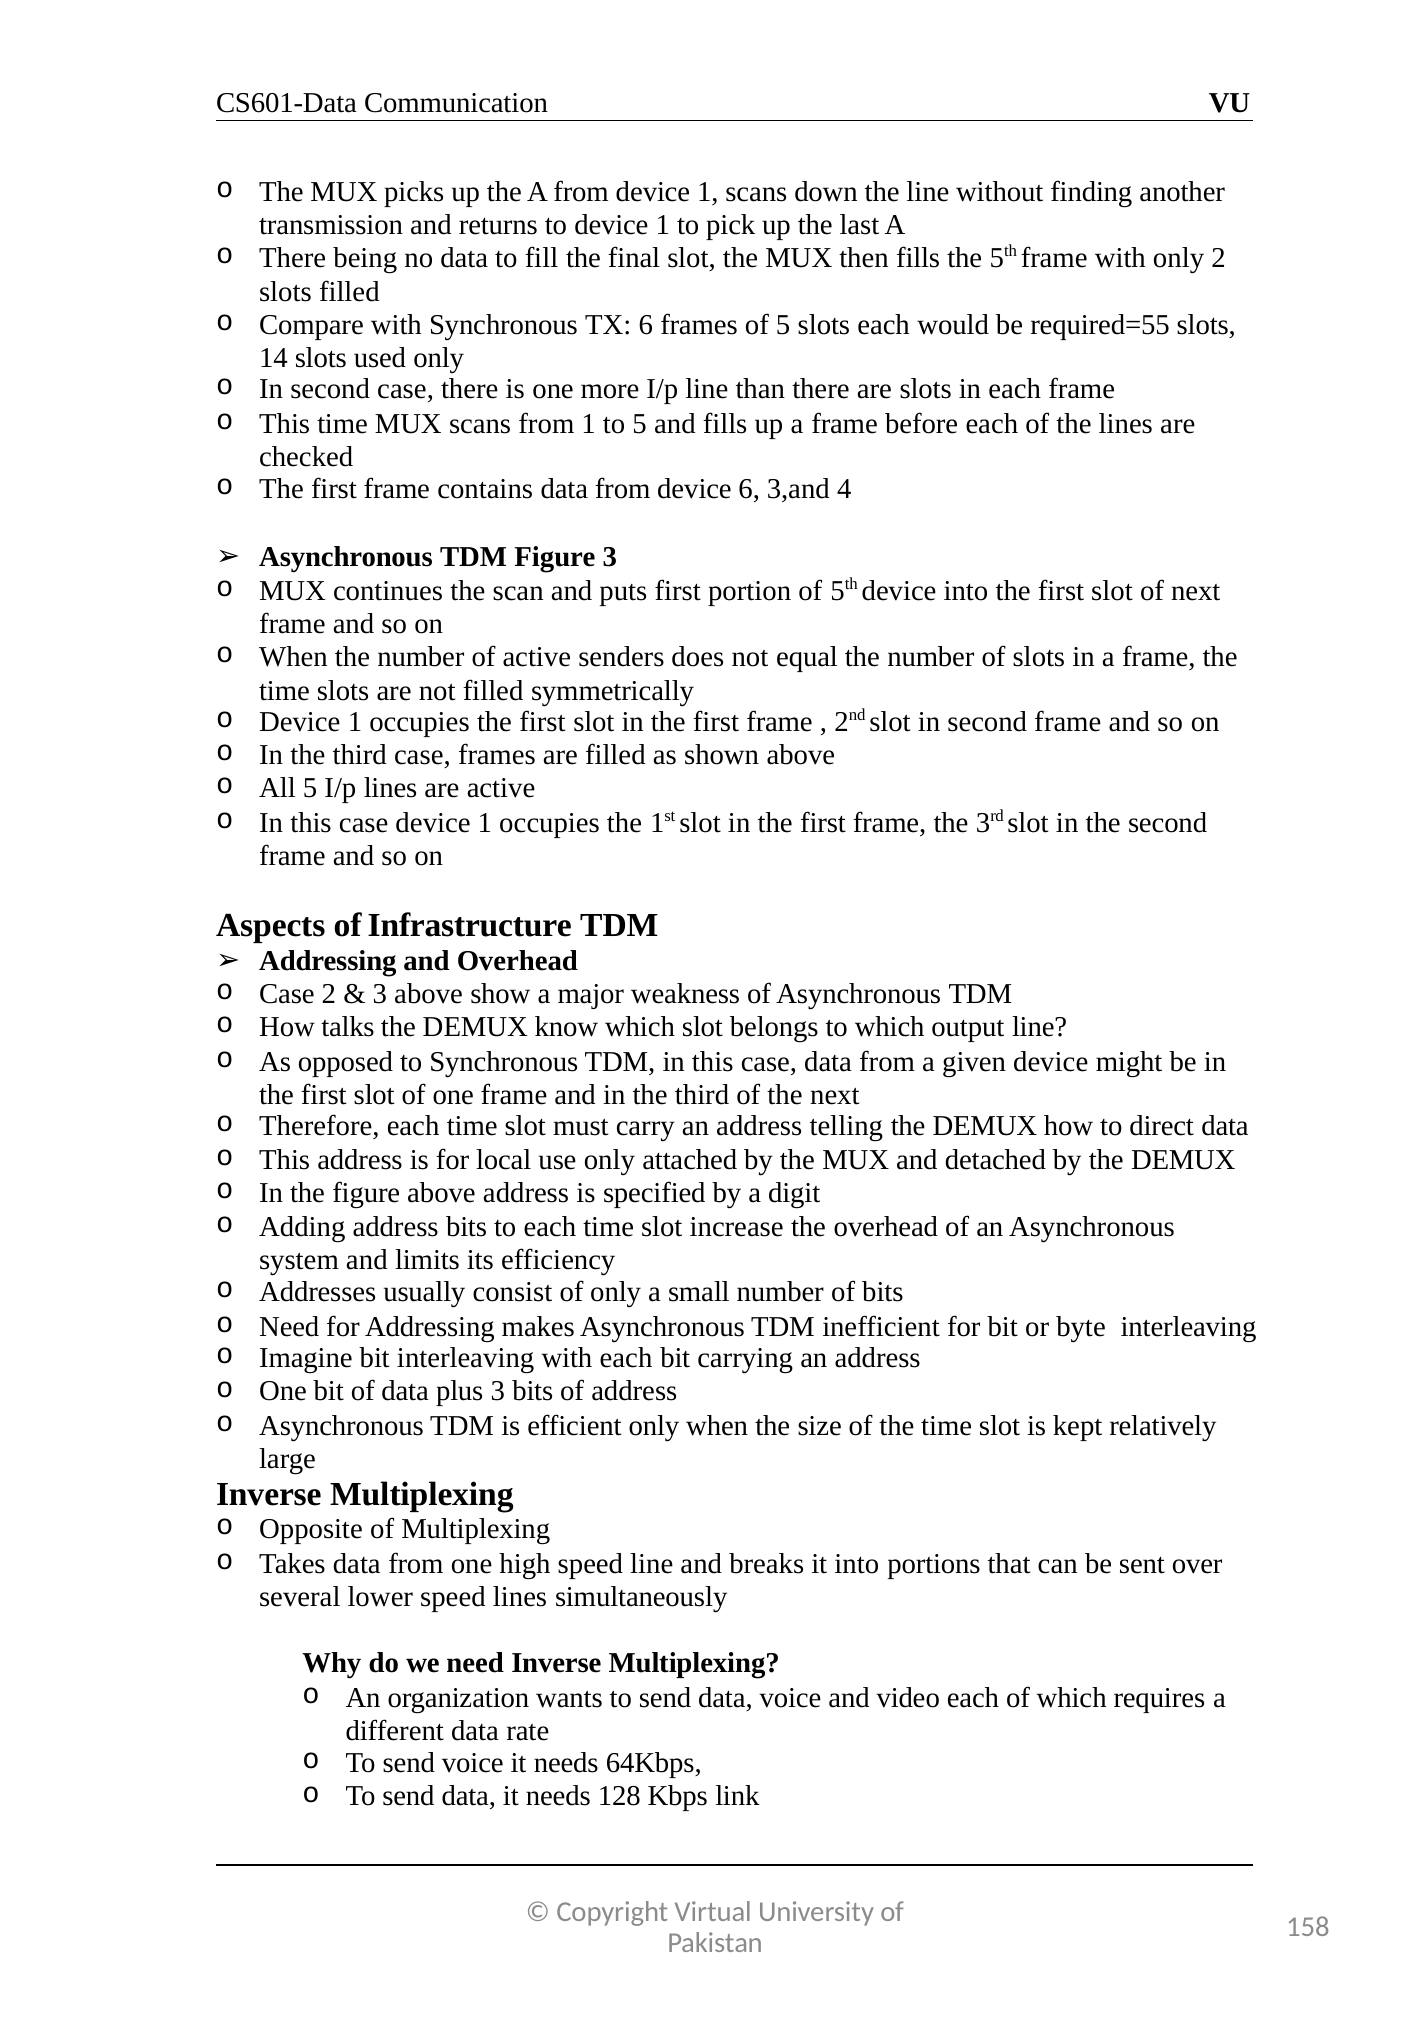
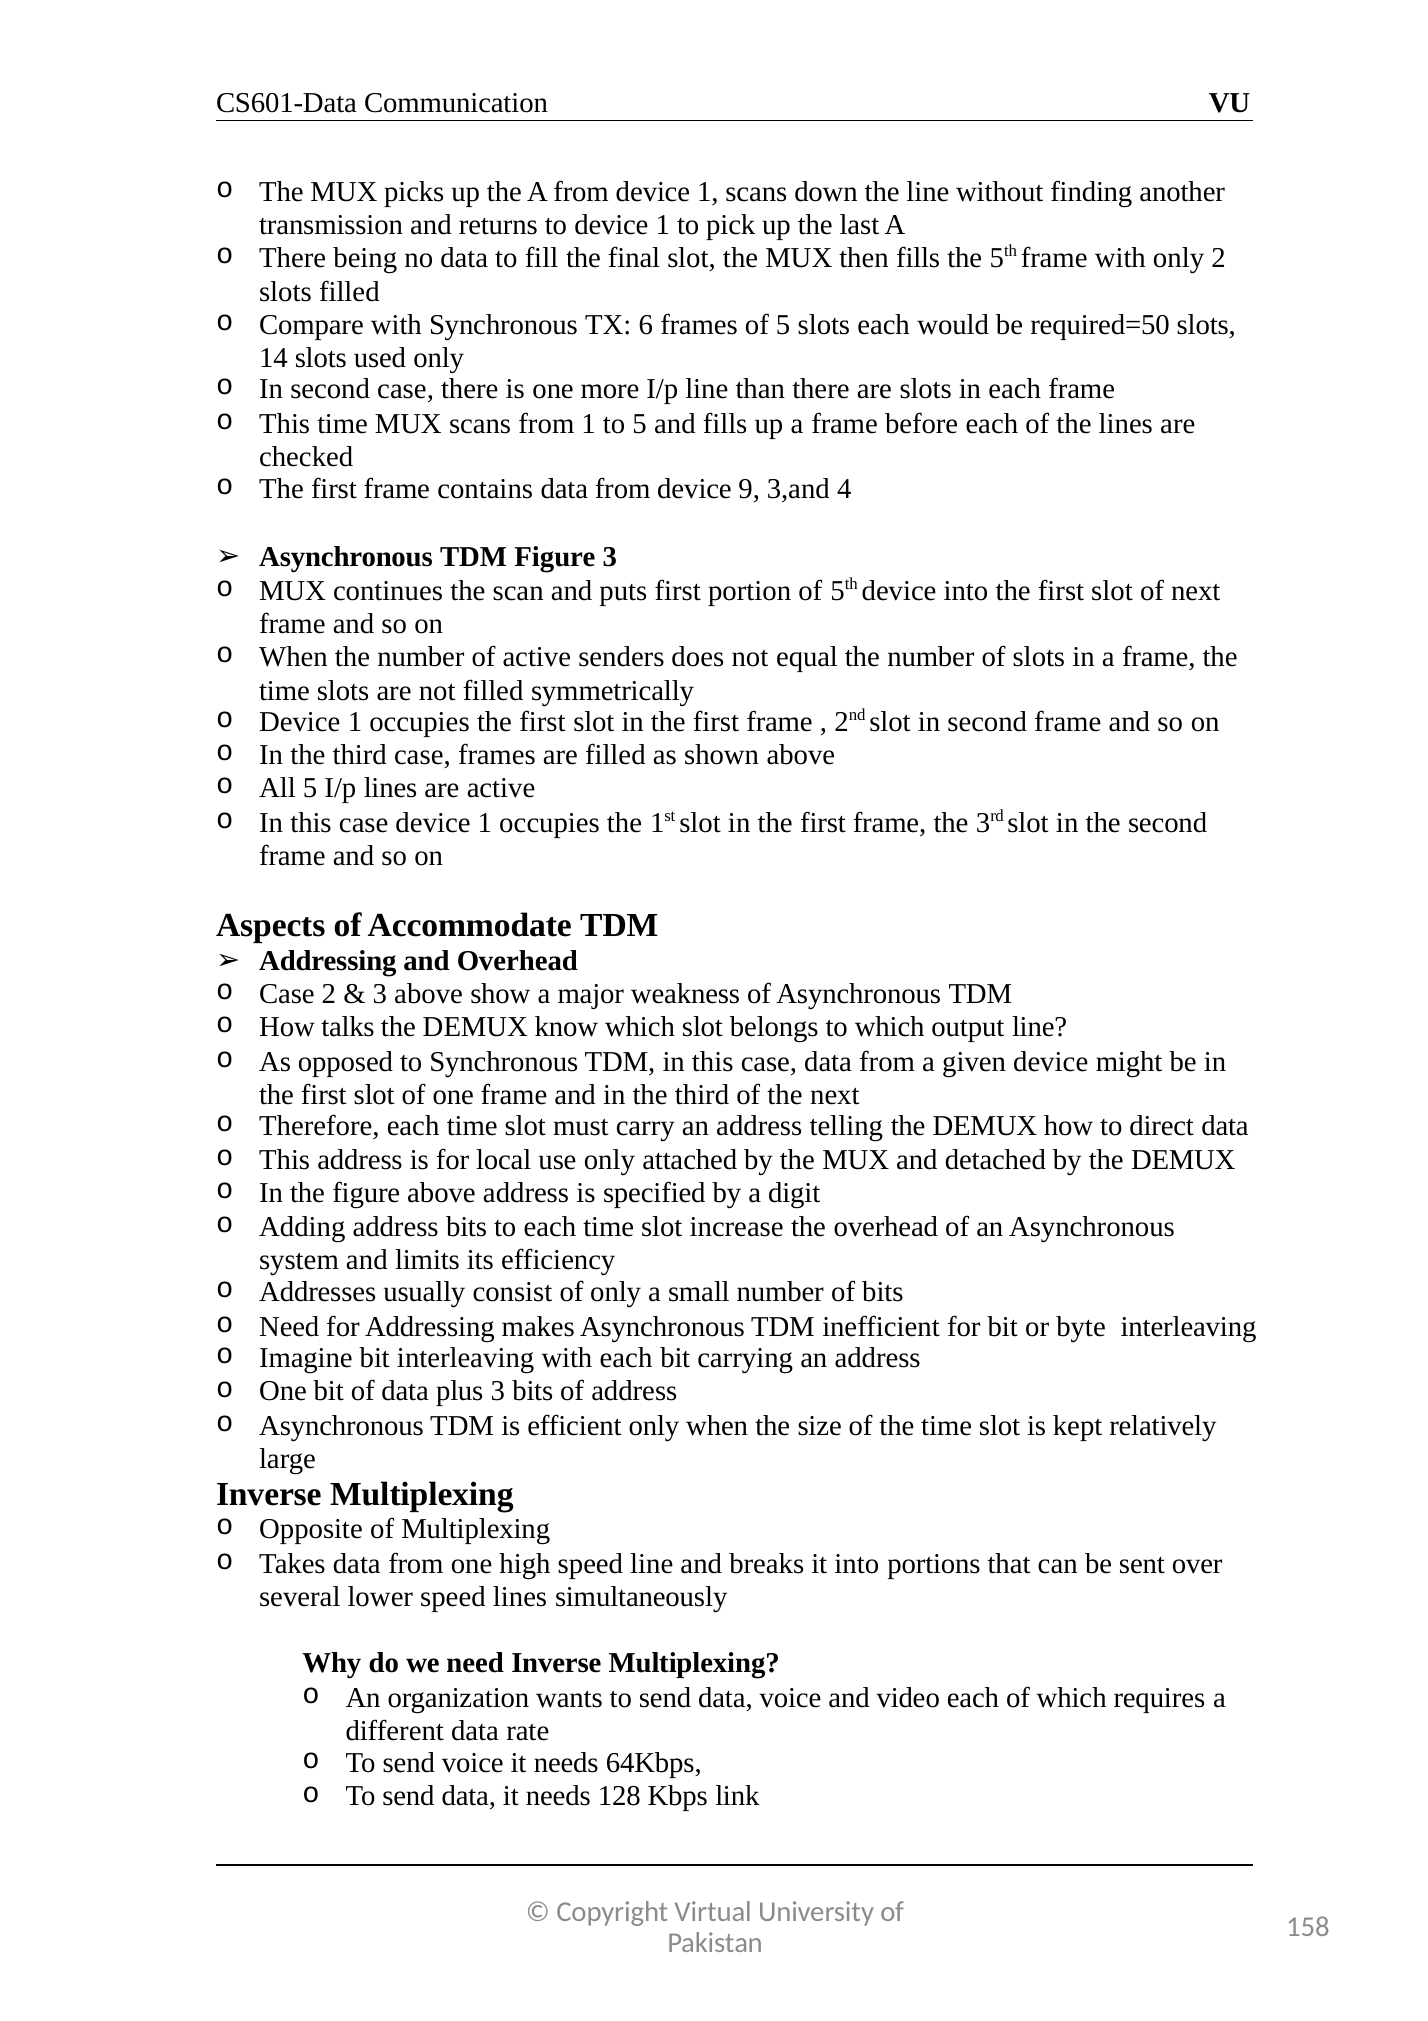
required=55: required=55 -> required=50 (1100, 325)
device 6: 6 -> 9 (749, 489)
Infrastructure: Infrastructure -> Accommodate (470, 925)
